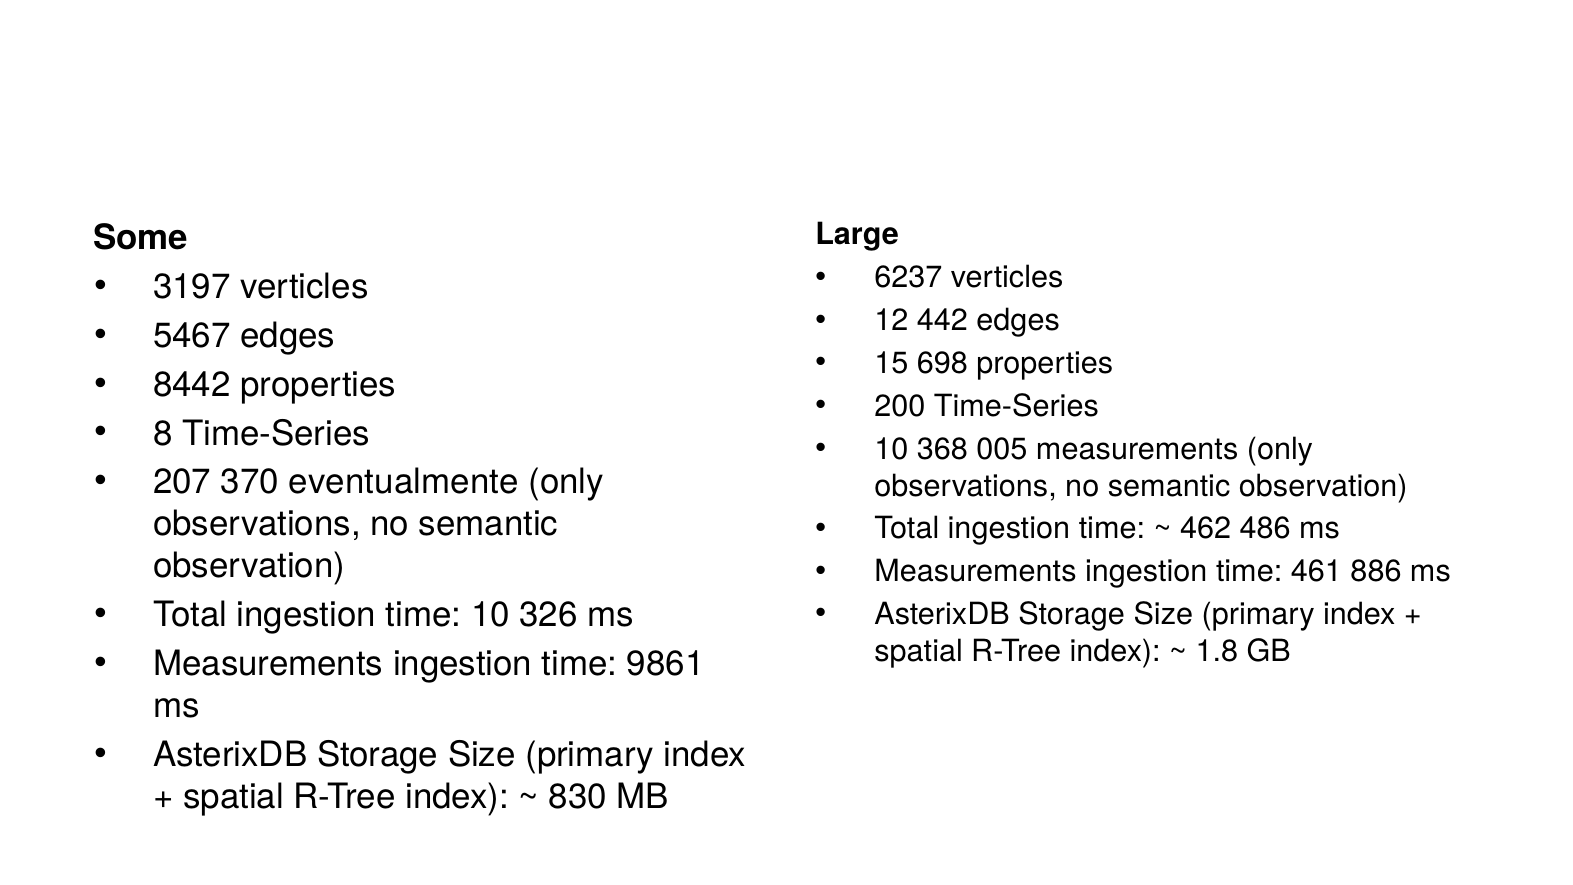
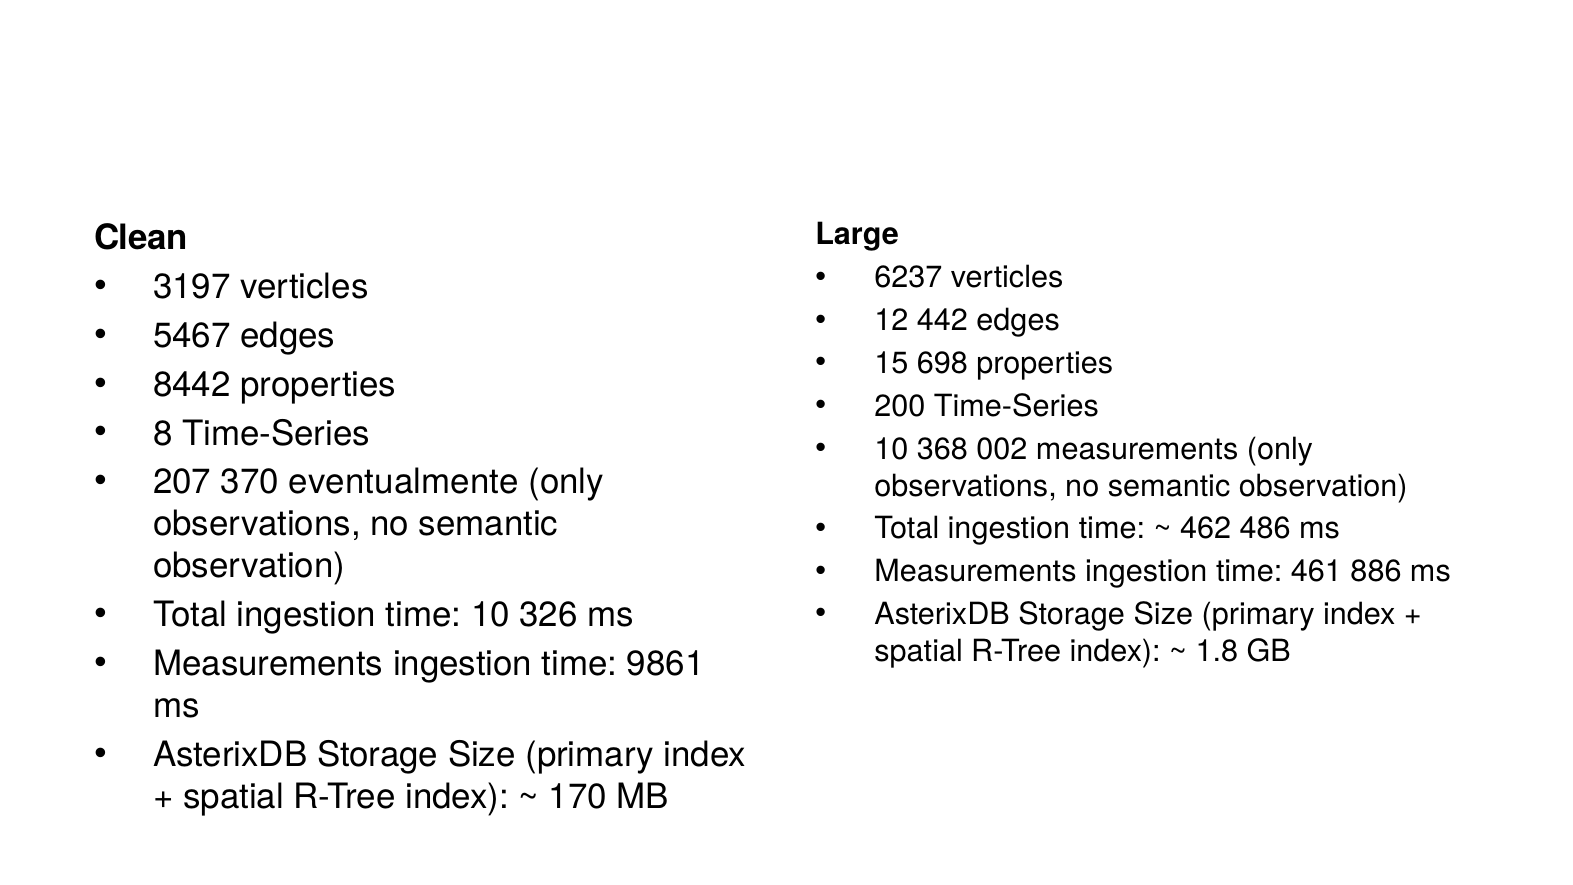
Some: Some -> Clean (141, 238)
005: 005 -> 002 (1002, 449)
830: 830 -> 170 (578, 797)
